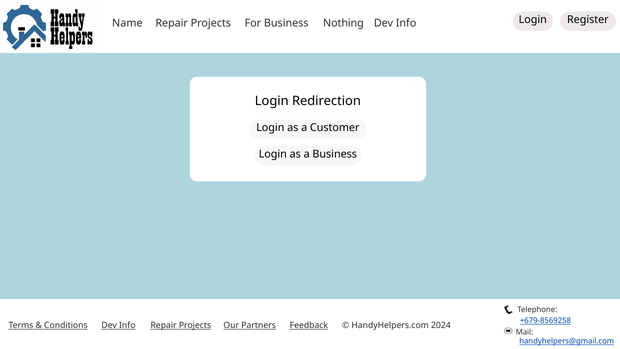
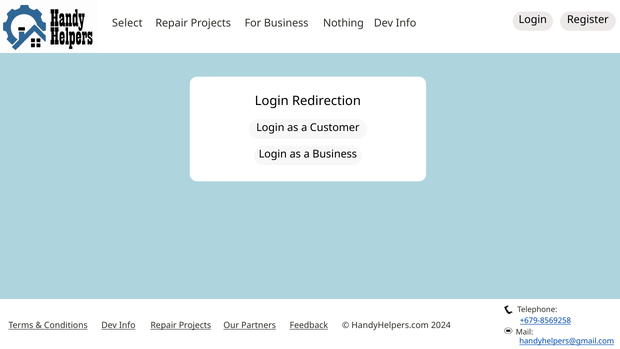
Name: Name -> Select (127, 23)
